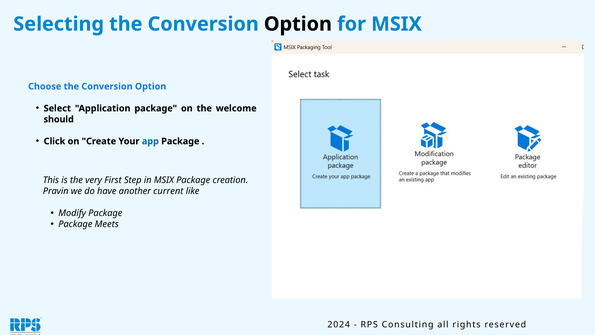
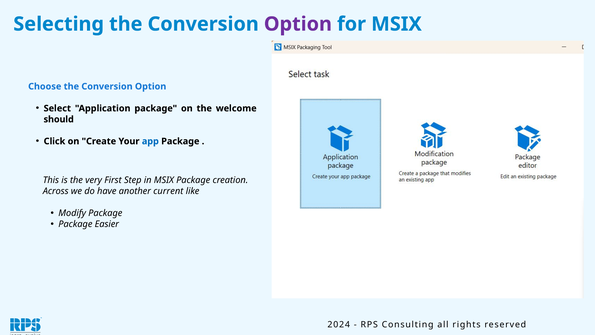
Option colour: black -> purple (298, 24)
Pravin: Pravin -> Across (56, 191)
Meets: Meets -> Easier (107, 224)
